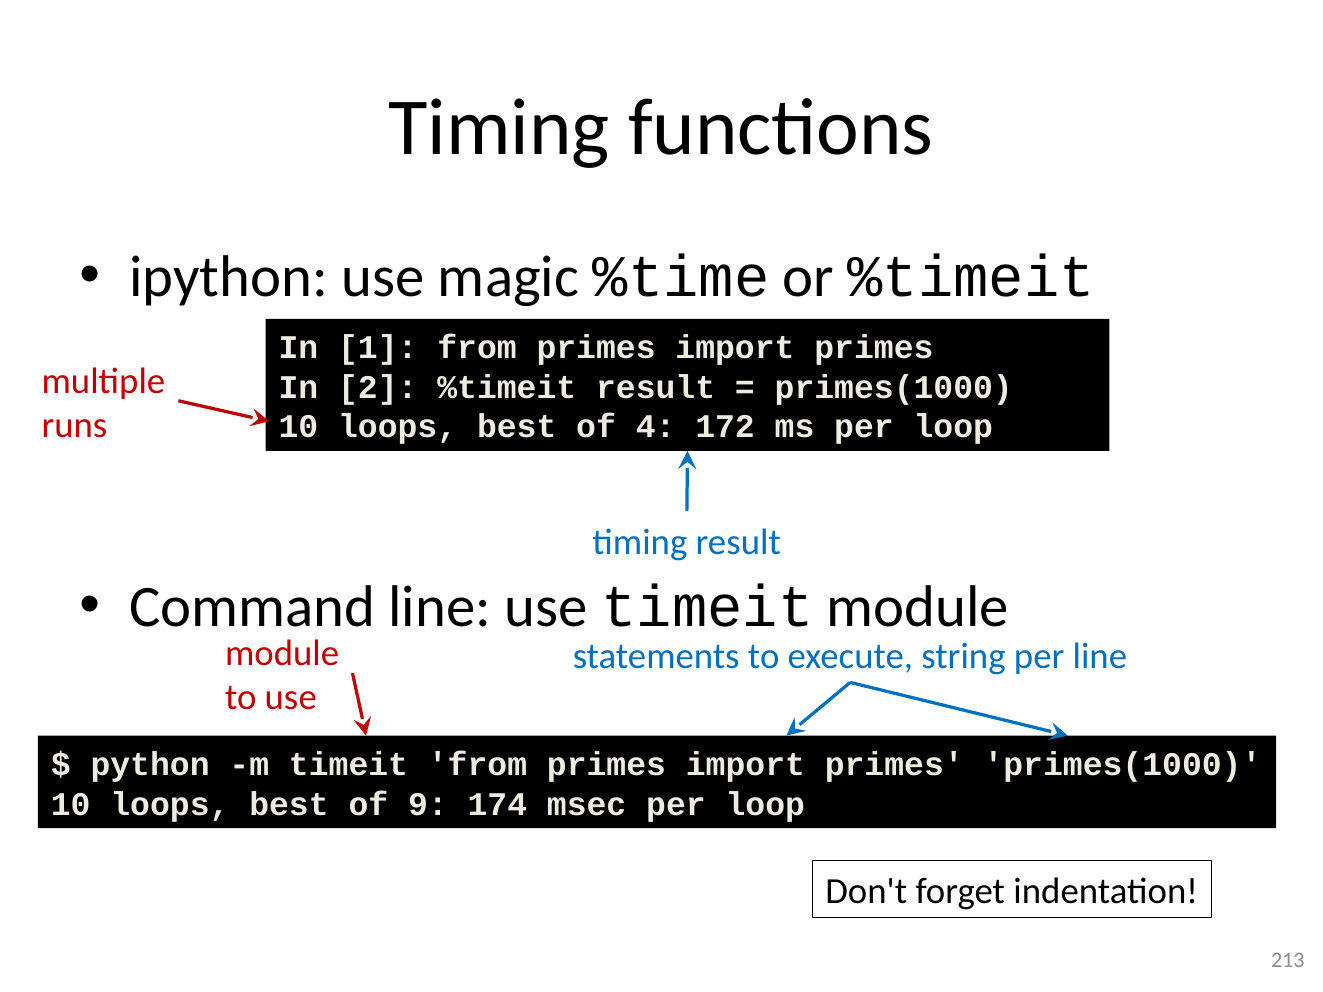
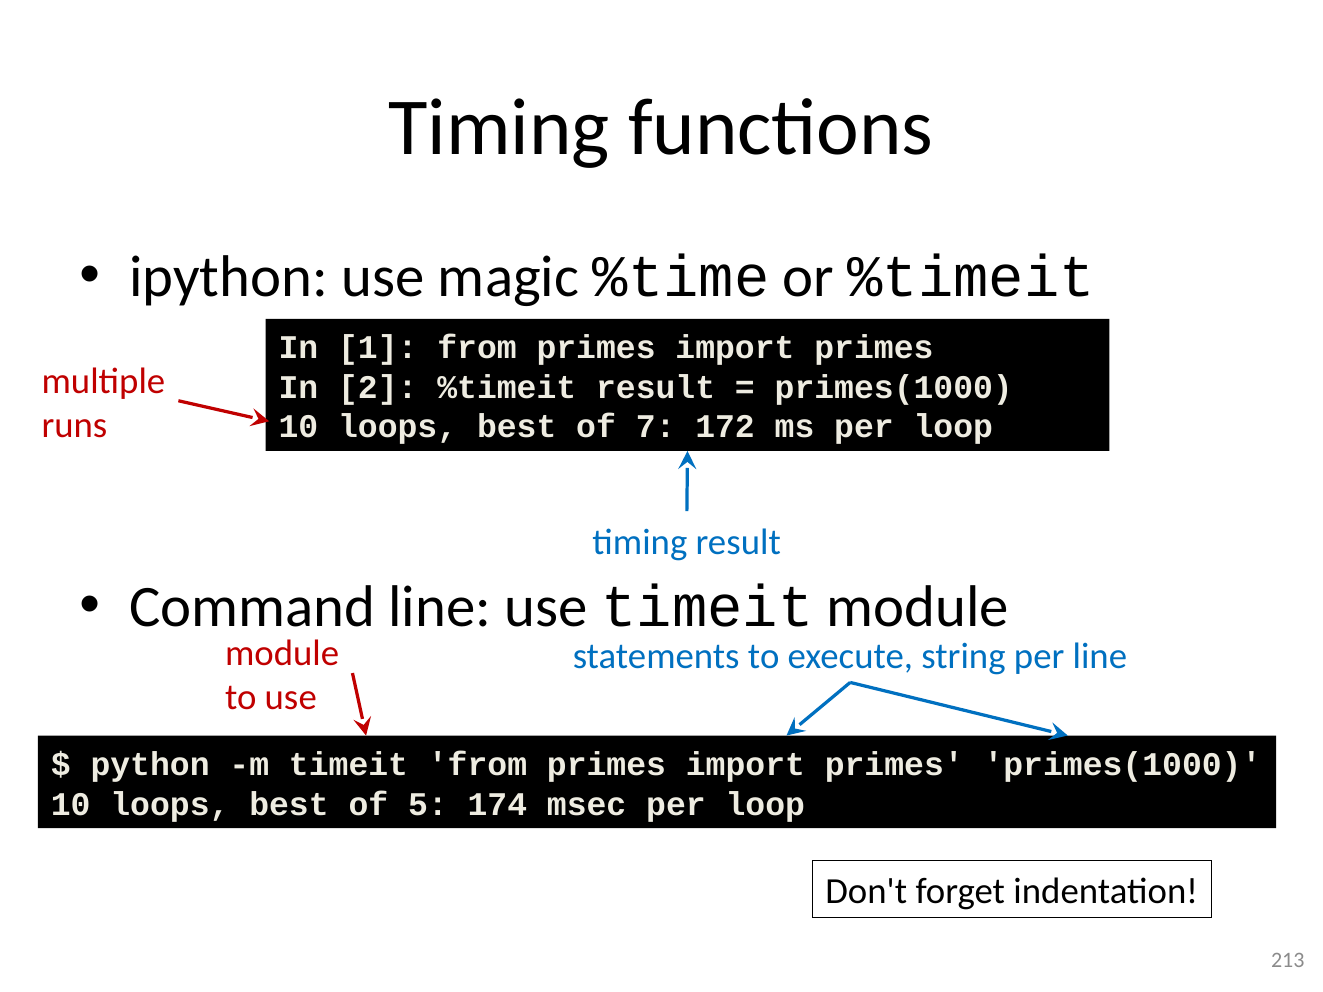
4: 4 -> 7 (656, 427)
9: 9 -> 5 (428, 804)
